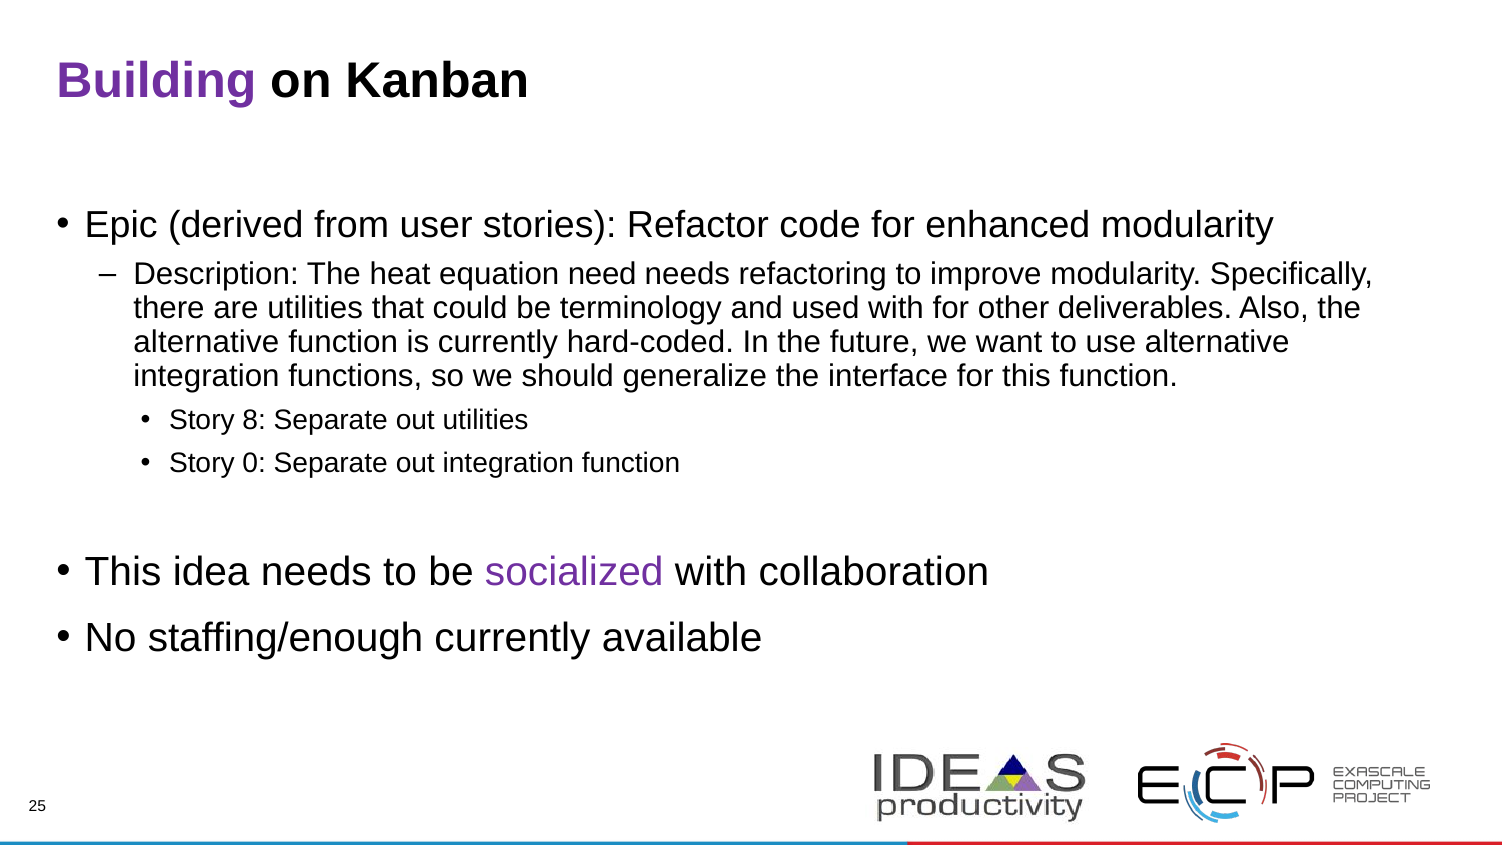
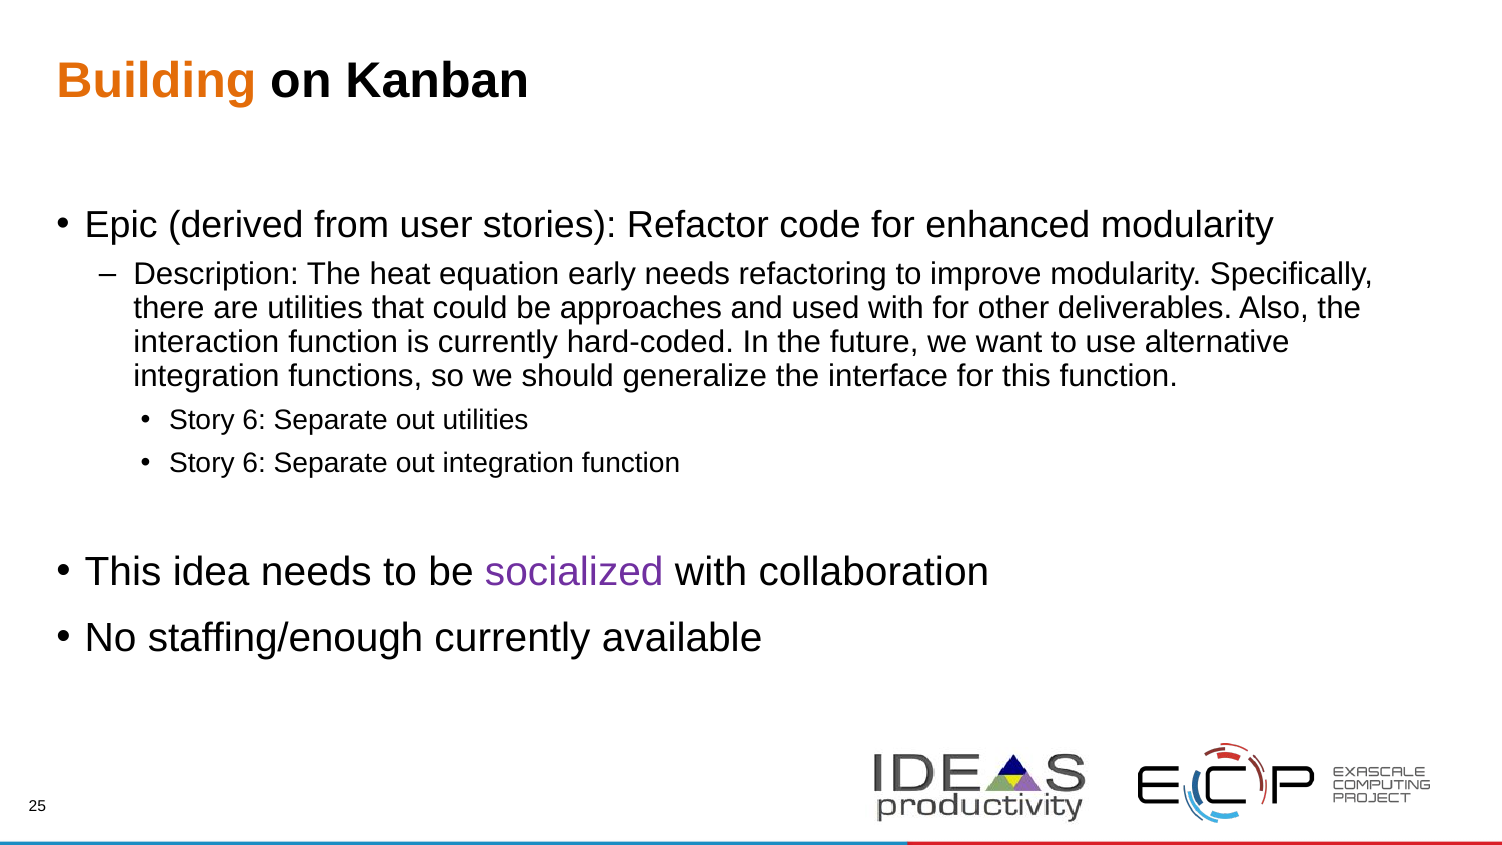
Building colour: purple -> orange (156, 81)
need: need -> early (602, 274)
terminology: terminology -> approaches (641, 308)
alternative: alternative -> interaction (206, 342)
8: 8 -> 6 (254, 421)
0: 0 -> 6 (254, 463)
